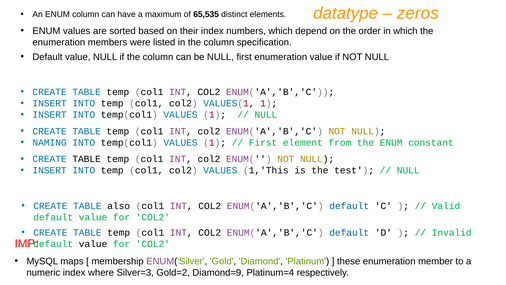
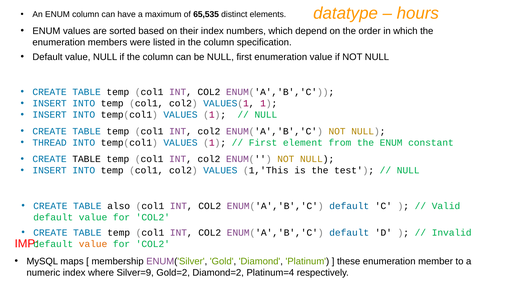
zeros: zeros -> hours (418, 13)
NAMING: NAMING -> THREAD (50, 142)
value colour: black -> orange (93, 244)
Silver=3: Silver=3 -> Silver=9 (135, 272)
Diamond=9: Diamond=9 -> Diamond=2 (218, 272)
